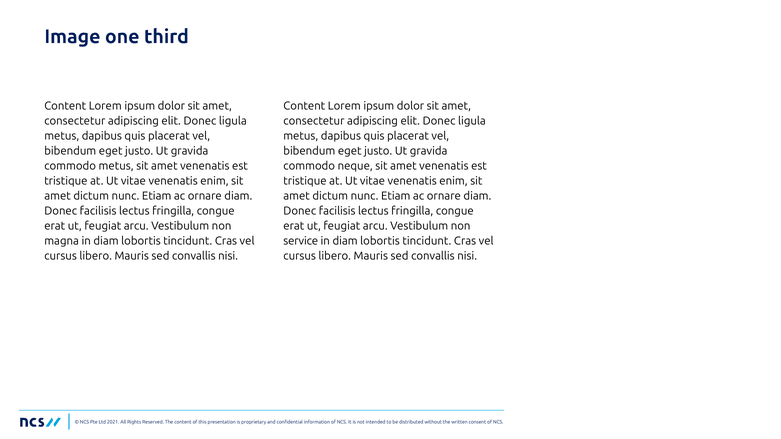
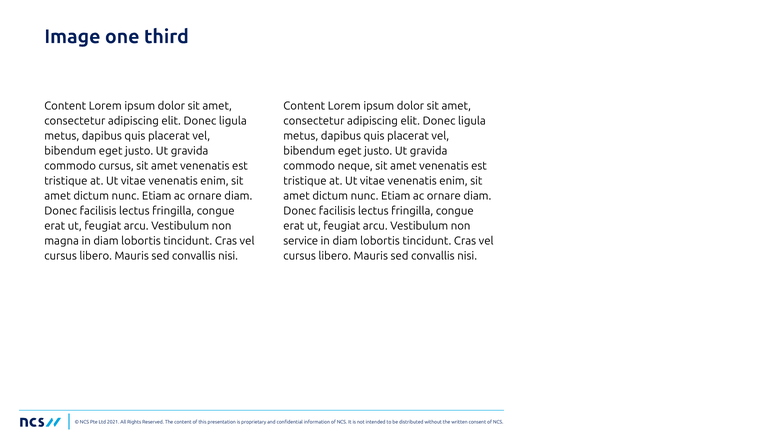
commodo metus: metus -> cursus (116, 166)
